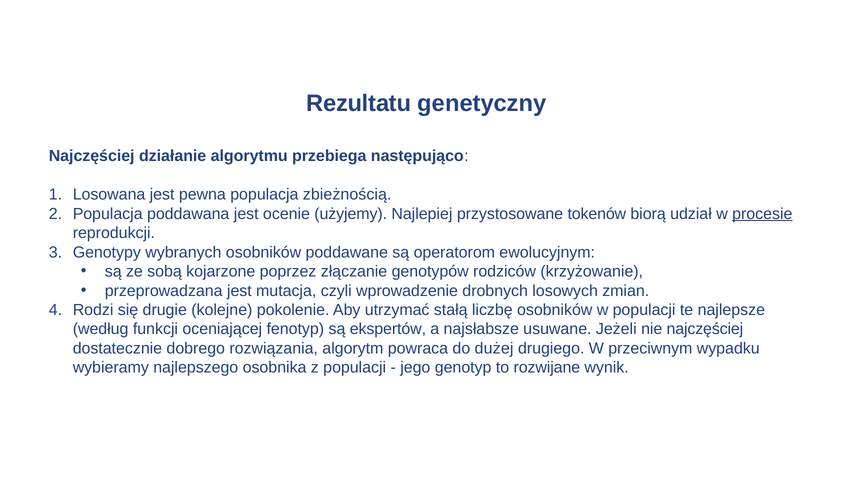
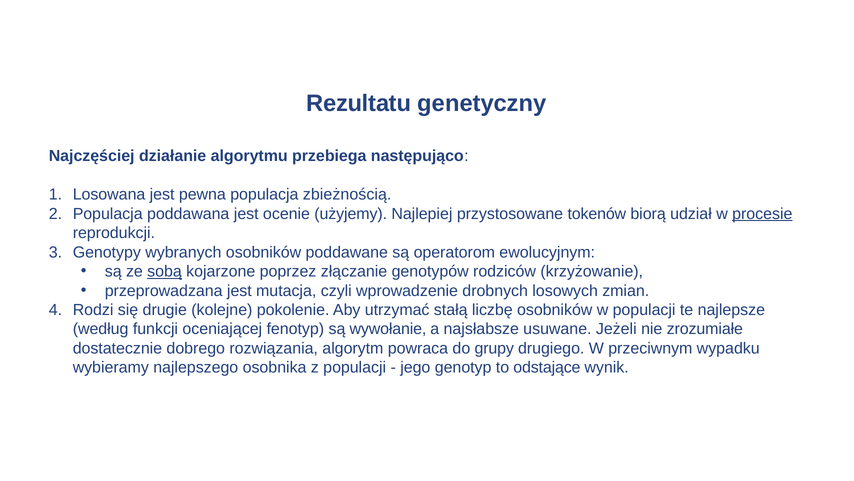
sobą underline: none -> present (165, 271)
ekspertów: ekspertów -> wywołanie (388, 329)
nie najczęściej: najczęściej -> zrozumiałe (705, 329)
dużej: dużej -> grupy (494, 348)
rozwijane: rozwijane -> odstające (547, 367)
